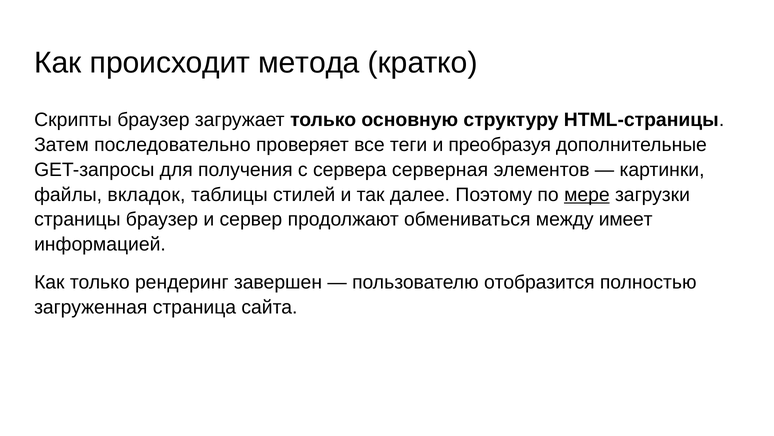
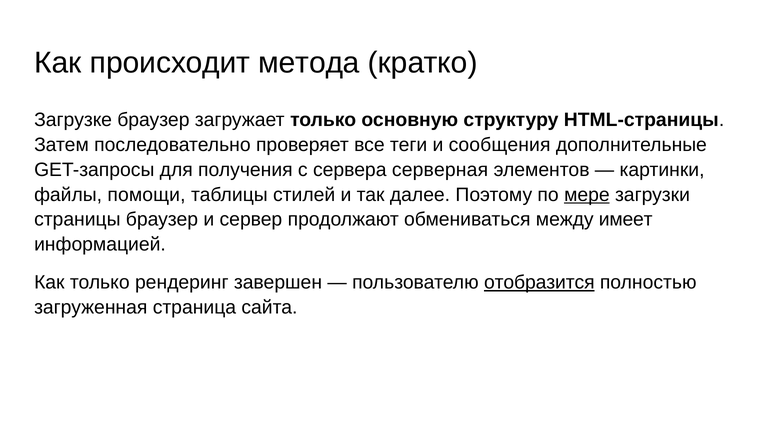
Скрипты: Скрипты -> Загрузке (73, 120)
преобразуя: преобразуя -> сообщения (500, 145)
вкладок: вкладок -> помощи (146, 194)
отобразится underline: none -> present (539, 282)
